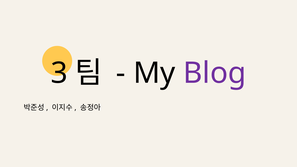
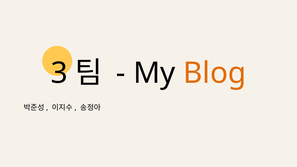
Blog colour: purple -> orange (215, 73)
